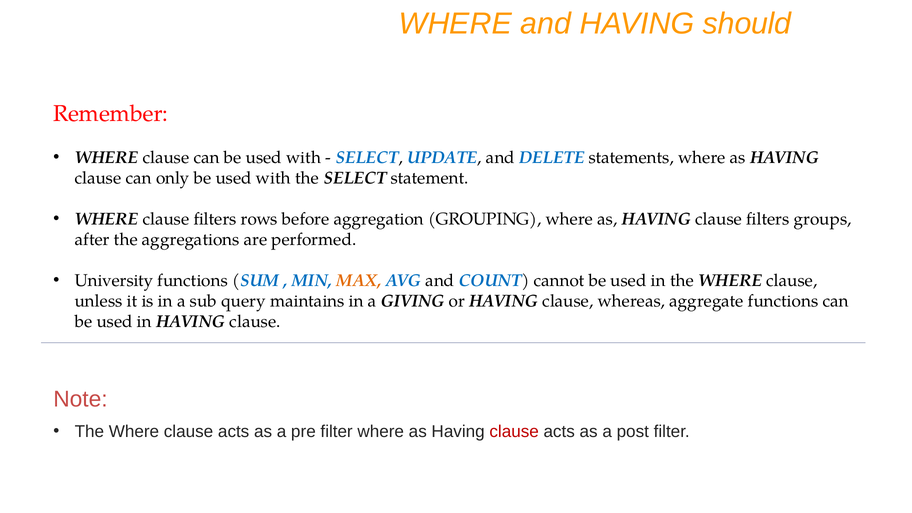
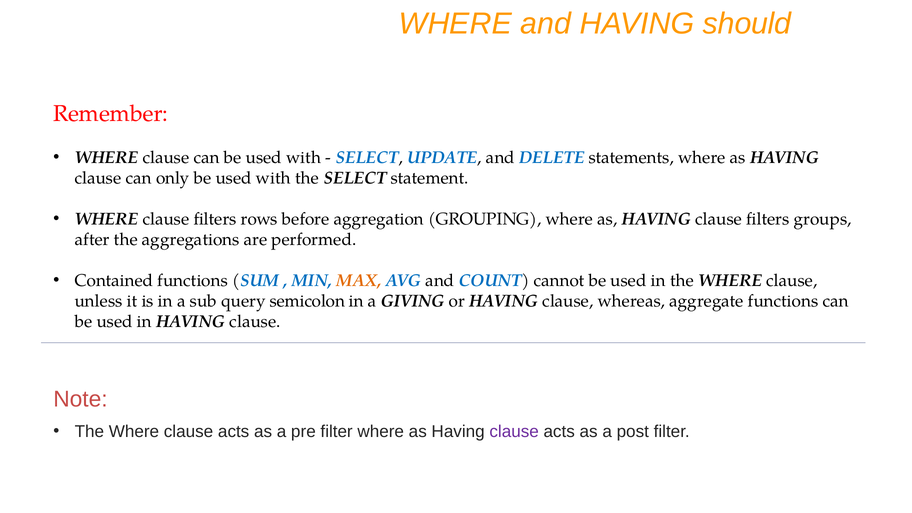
University: University -> Contained (114, 281)
maintains: maintains -> semicolon (307, 301)
clause colour: red -> purple (514, 432)
